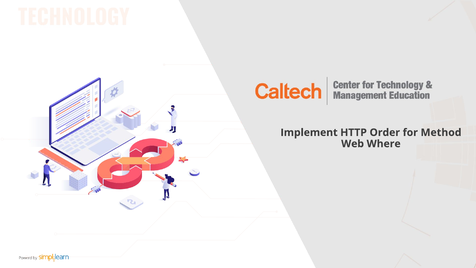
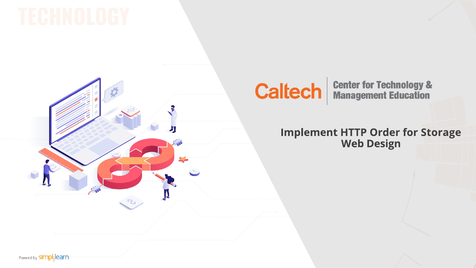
Method: Method -> Storage (441, 132)
Where: Where -> Design (384, 144)
